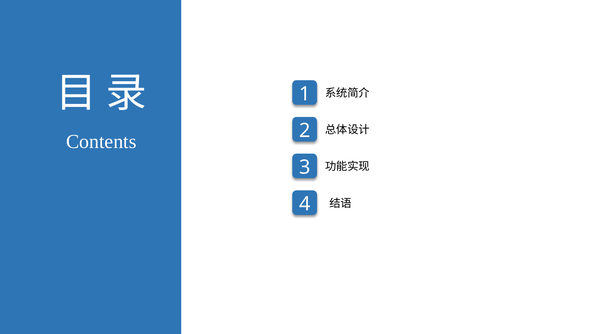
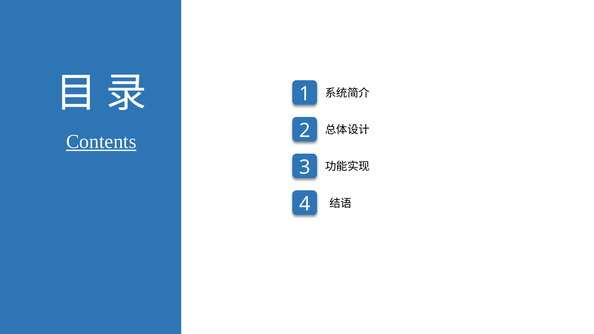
Contents underline: none -> present (101, 142)
